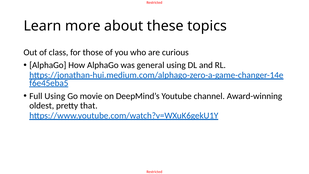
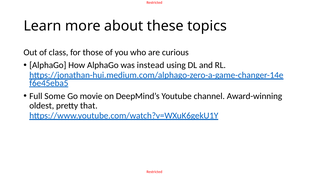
general: general -> instead (151, 65)
Full Using: Using -> Some (55, 96)
